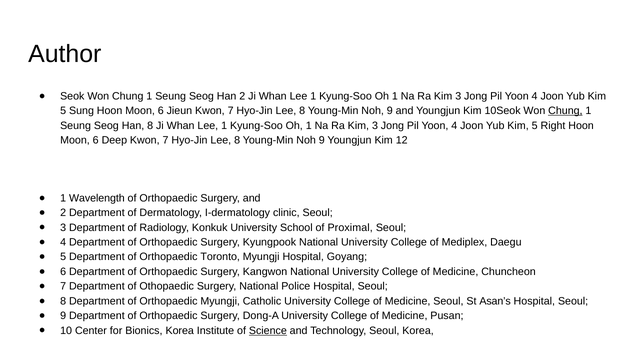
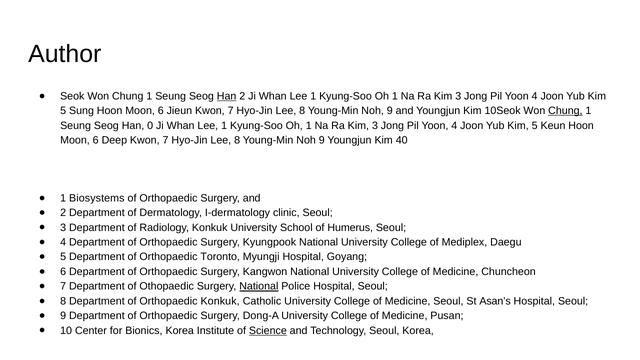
Han underline: none -> present (227, 96)
Han 8: 8 -> 0 (150, 126)
Right: Right -> Keun (553, 126)
12: 12 -> 40 (402, 140)
Wavelength: Wavelength -> Biosystems (97, 198)
Proximal: Proximal -> Humerus (350, 228)
National underline: none -> present (259, 286)
Orthopaedic Myungji: Myungji -> Konkuk (220, 301)
